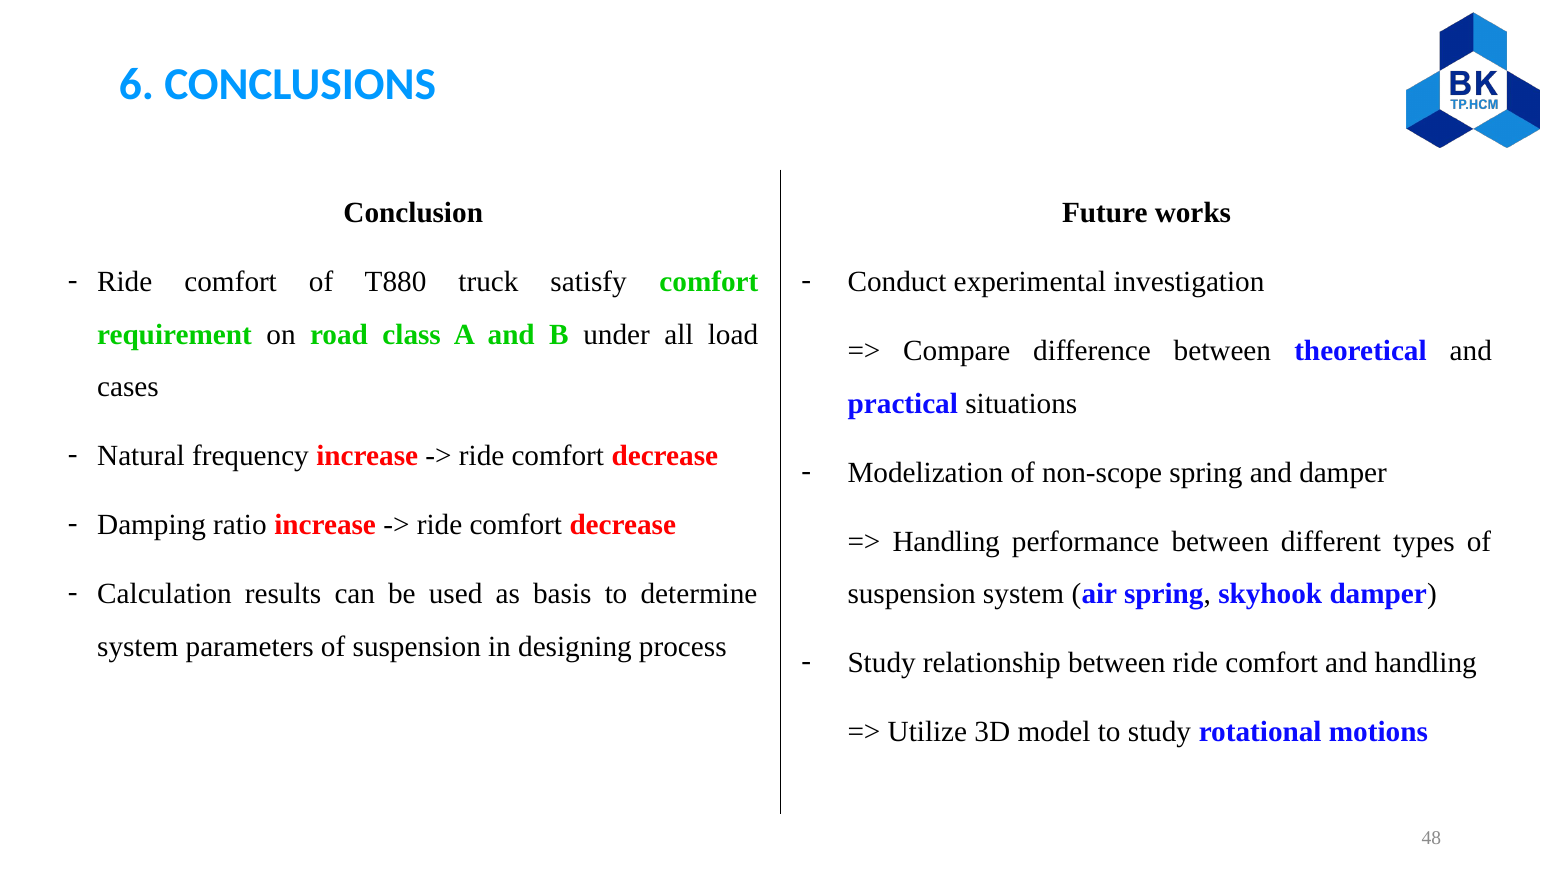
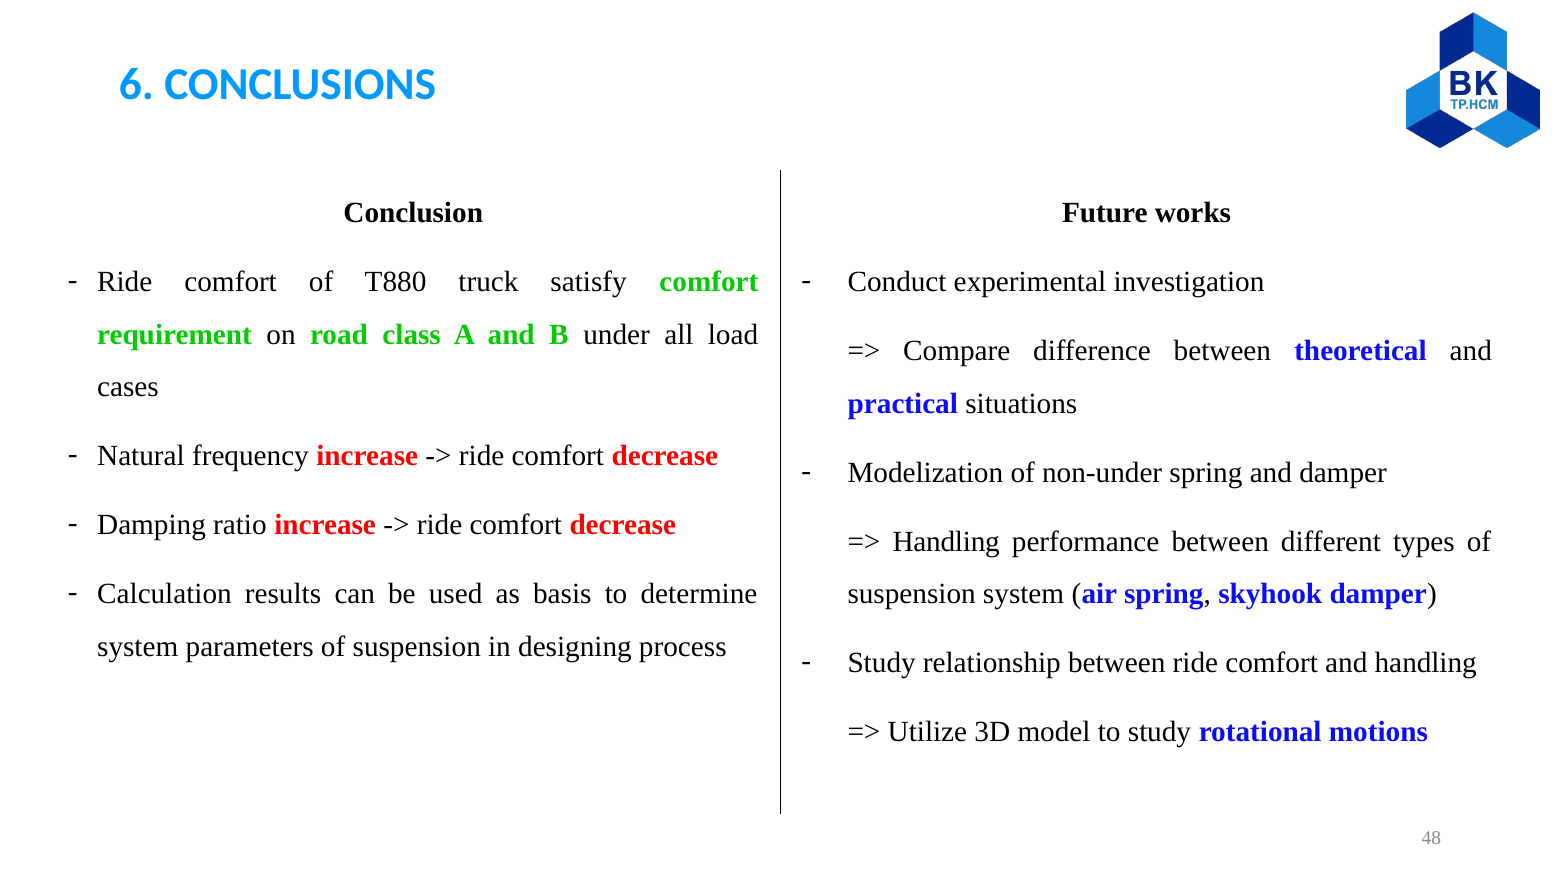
non-scope: non-scope -> non-under (1102, 472)
